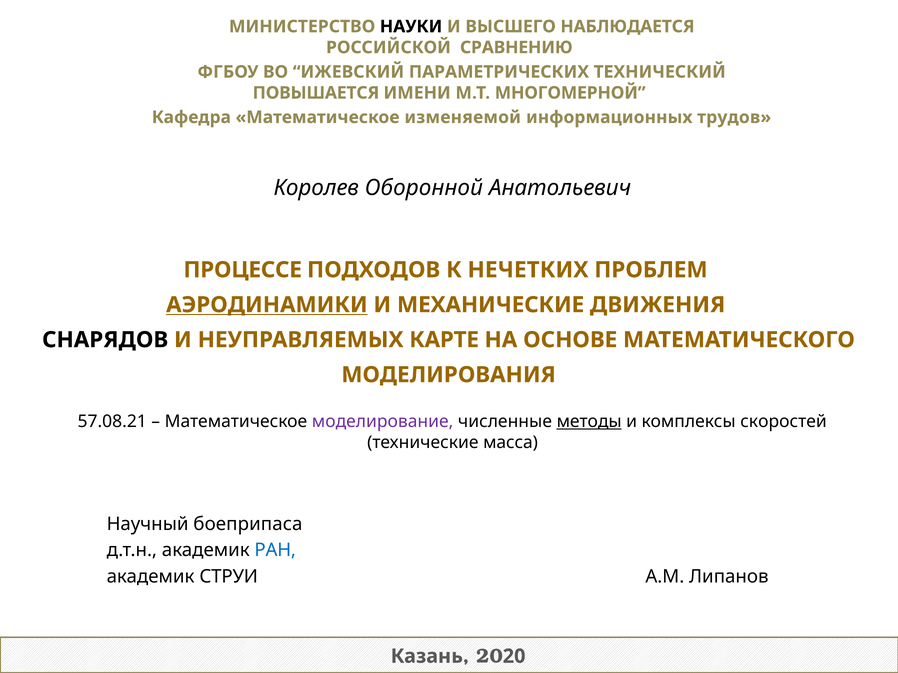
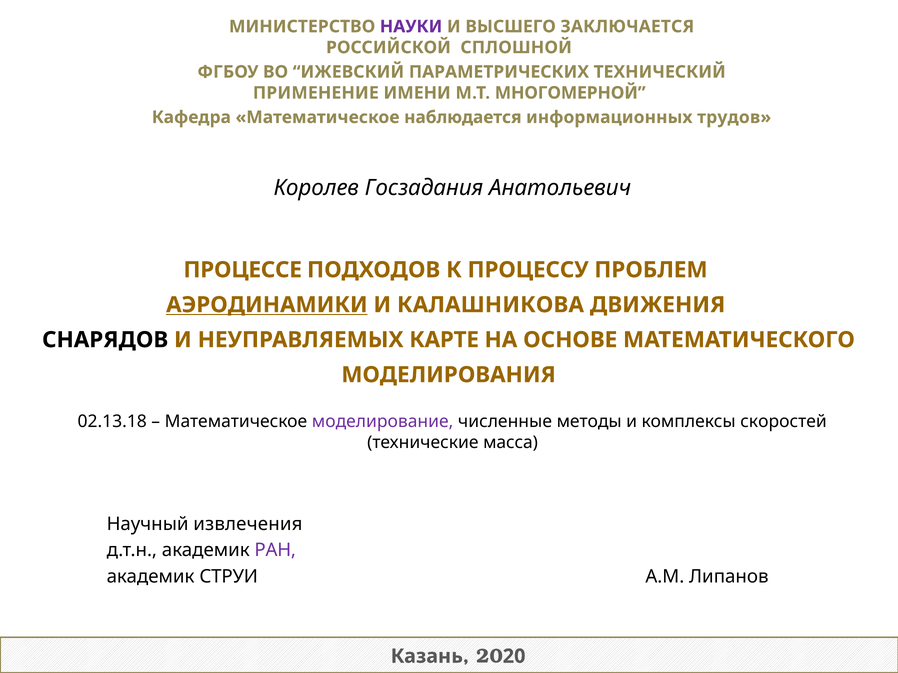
НАУКИ colour: black -> purple (411, 27)
НАБЛЮДАЕТСЯ: НАБЛЮДАЕТСЯ -> ЗАКЛЮЧАЕТСЯ (627, 27)
СРАВНЕНИЮ: СРАВНЕНИЮ -> СПЛОШНОЙ (516, 48)
ПОВЫШАЕТСЯ: ПОВЫШАЕТСЯ -> ПРИМЕНЕНИЕ (316, 93)
изменяемой: изменяемой -> наблюдается (463, 117)
Оборонной: Оборонной -> Госзадания (424, 188)
НЕЧЕТКИХ: НЕЧЕТКИХ -> ПРОЦЕССУ (528, 270)
МЕХАНИЧЕСКИЕ: МЕХАНИЧЕСКИЕ -> КАЛАШНИКОВА (491, 305)
57.08.21: 57.08.21 -> 02.13.18 (112, 422)
методы underline: present -> none (589, 422)
боеприпаса: боеприпаса -> извлечения (248, 524)
РАН colour: blue -> purple (275, 551)
